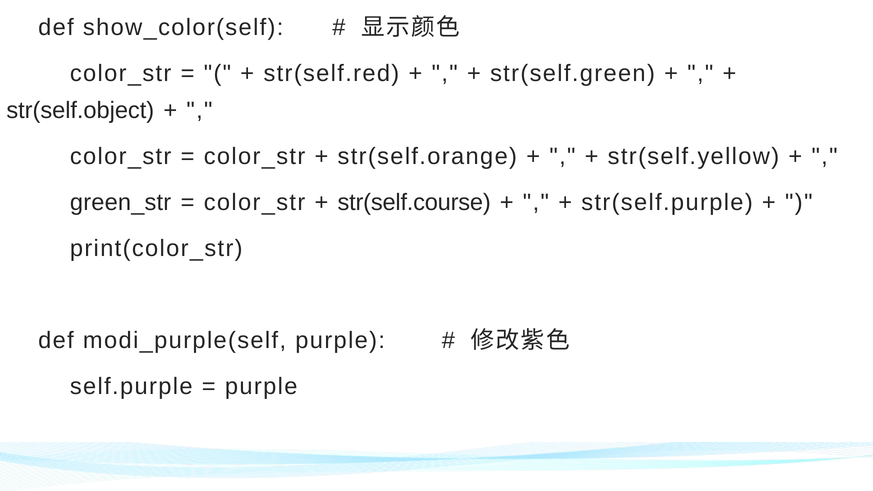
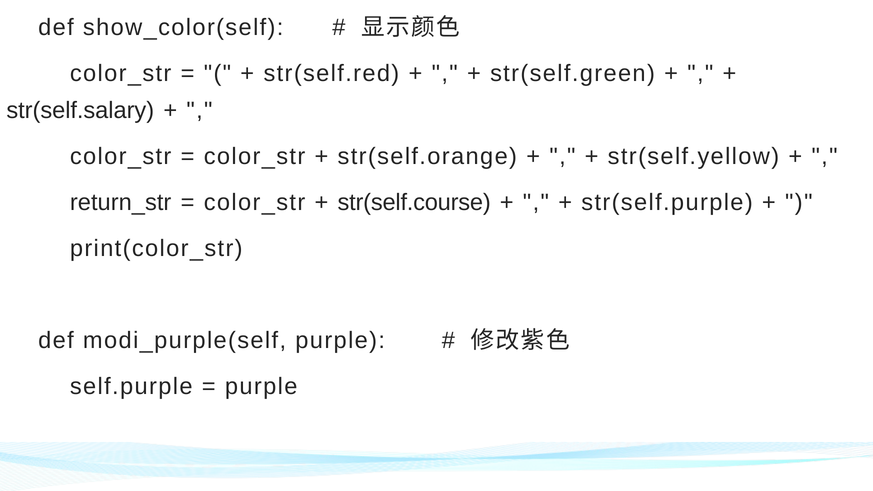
str(self.object: str(self.object -> str(self.salary (80, 111)
green_str: green_str -> return_str (121, 202)
